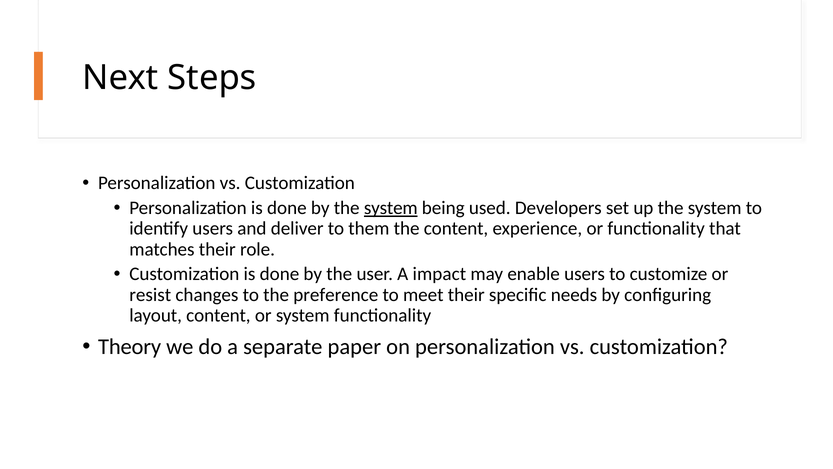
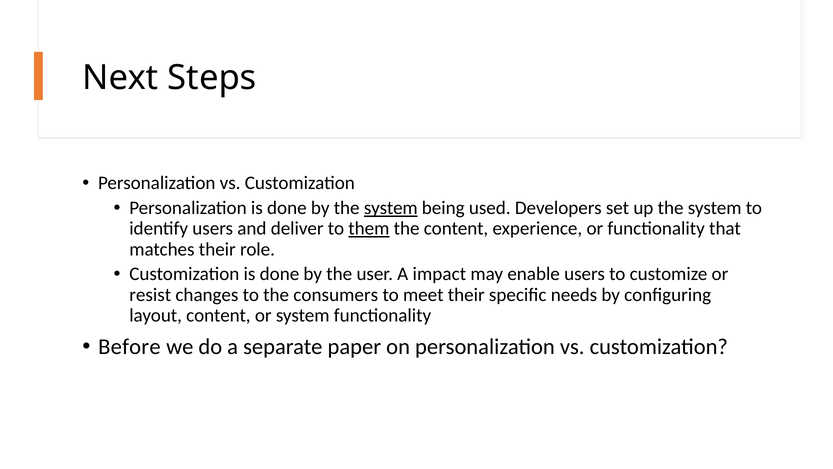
them underline: none -> present (369, 228)
preference: preference -> consumers (336, 294)
Theory: Theory -> Before (129, 346)
